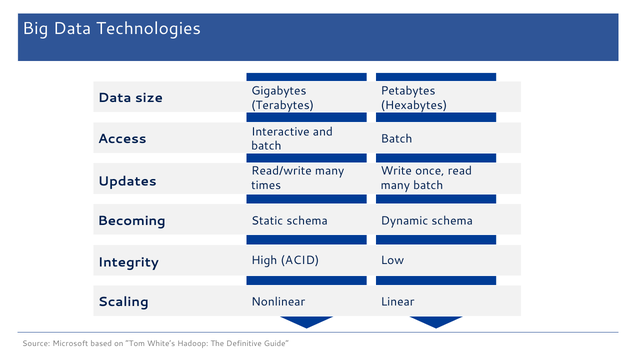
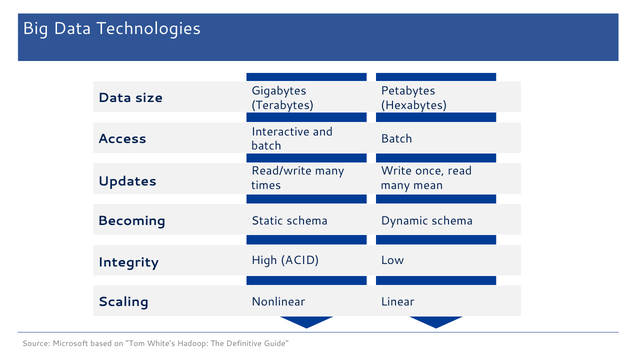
many batch: batch -> mean (428, 186)
